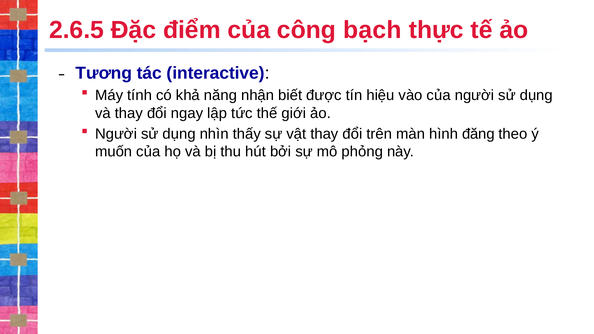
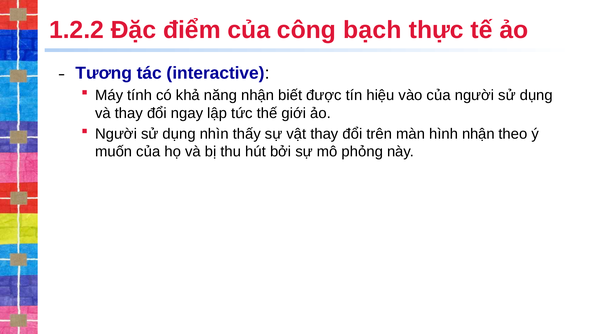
2.6.5: 2.6.5 -> 1.2.2 (76, 30)
hình đăng: đăng -> nhận (478, 134)
